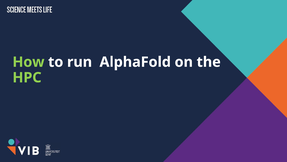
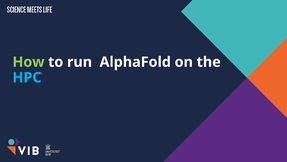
HPC colour: light green -> light blue (27, 77)
